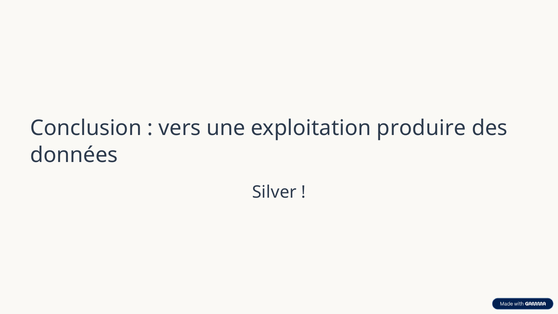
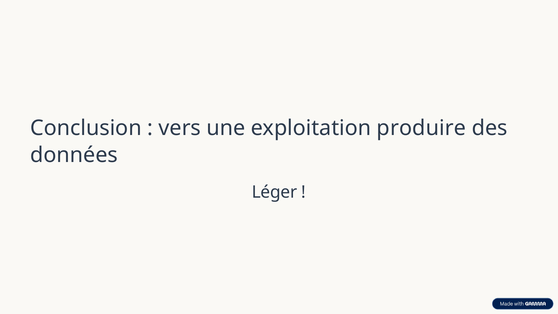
Silver: Silver -> Léger (275, 192)
